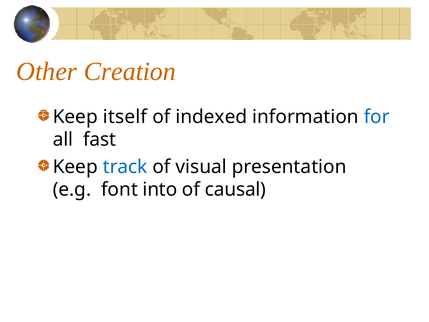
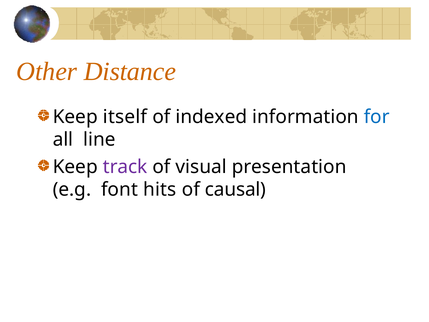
Creation: Creation -> Distance (130, 72)
fast: fast -> line (99, 139)
track colour: blue -> purple (125, 167)
into: into -> hits (160, 189)
